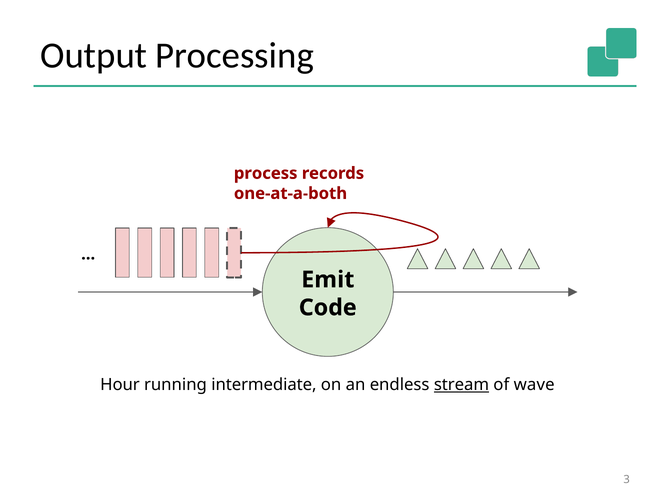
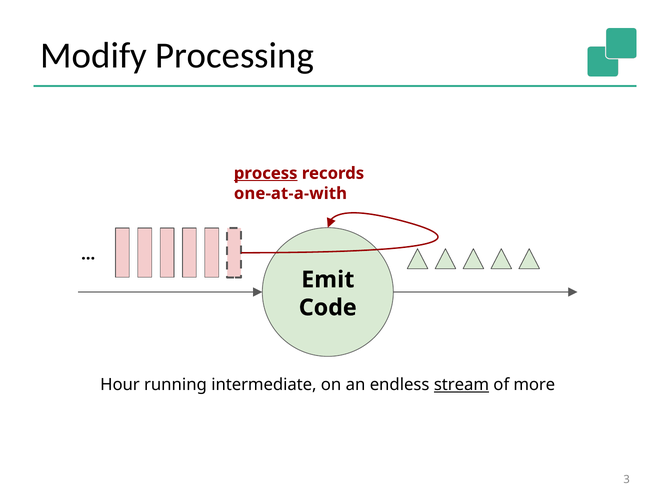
Output: Output -> Modify (94, 56)
process underline: none -> present (266, 173)
one-at-a-both: one-at-a-both -> one-at-a-with (290, 193)
wave: wave -> more (534, 384)
